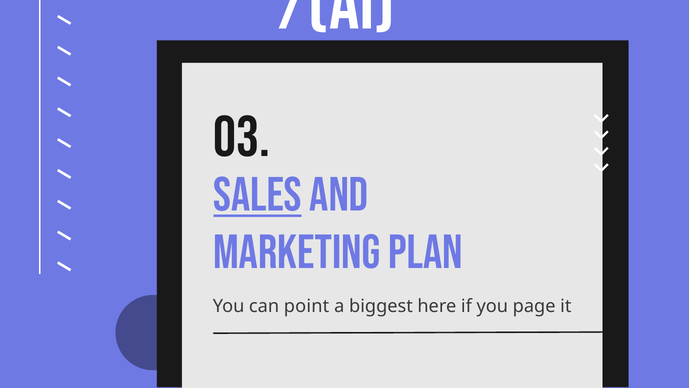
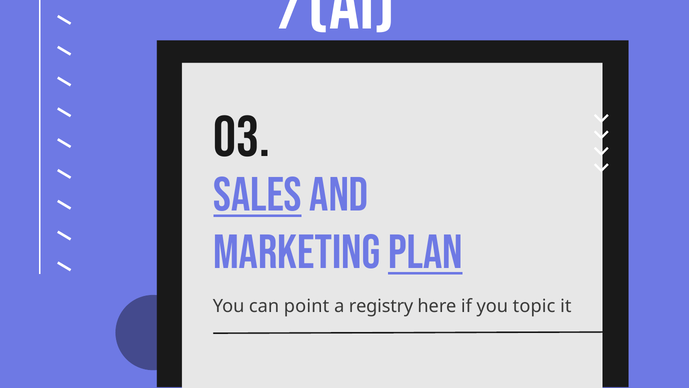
PLAN underline: none -> present (425, 252)
biggest: biggest -> registry (381, 306)
page: page -> topic (534, 306)
